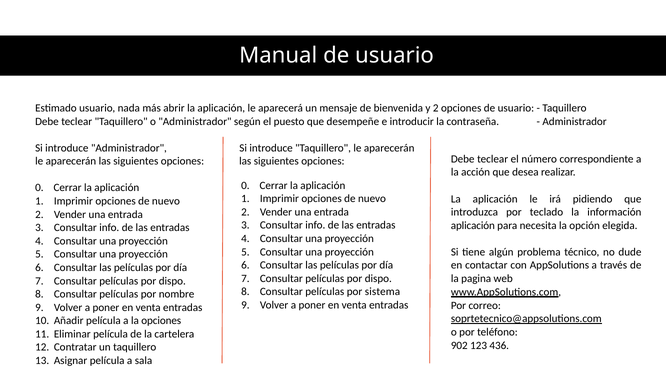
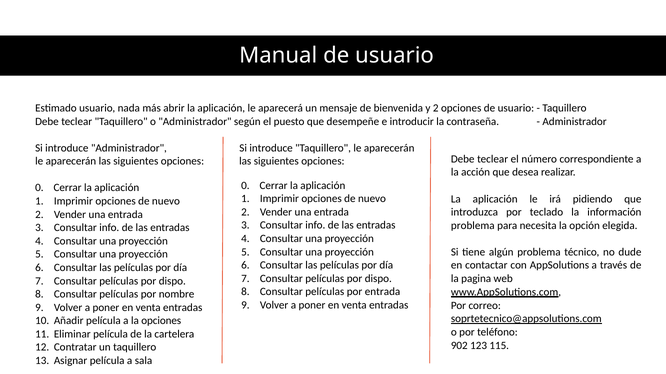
aplicación: aplicación -> problema (473, 226)
por sistema: sistema -> entrada (383, 292)
436: 436 -> 115 (499, 346)
